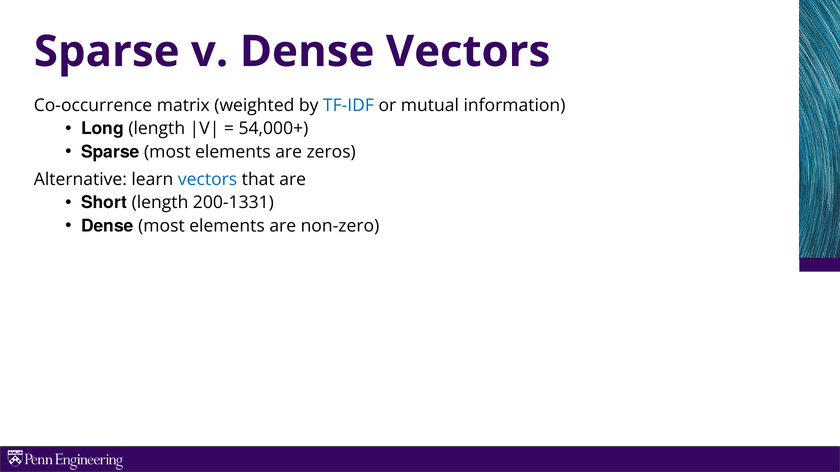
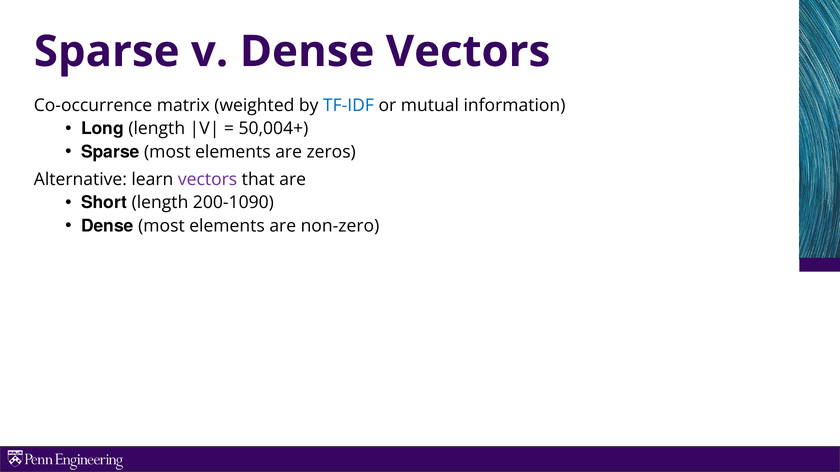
54,000+: 54,000+ -> 50,004+ (273, 129)
vectors colour: blue -> purple (208, 180)
200-1331: 200-1331 -> 200-1090 (233, 203)
